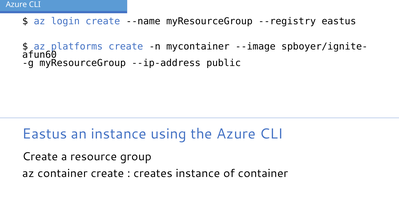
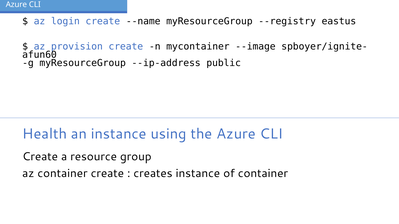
platforms: platforms -> provision (77, 46)
Eastus: Eastus -> Health (45, 134)
